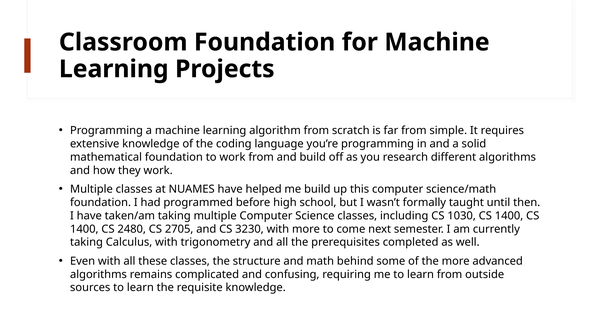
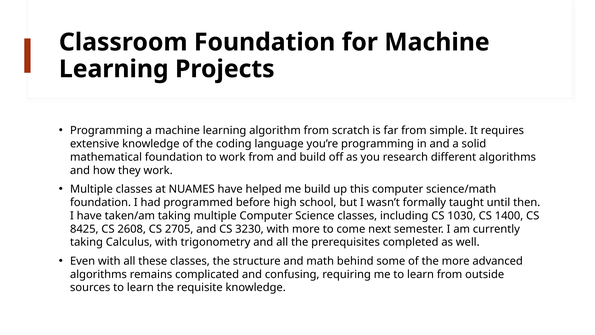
1400: 1400 -> 8425 (84, 229)
2480: 2480 -> 2608 (132, 229)
